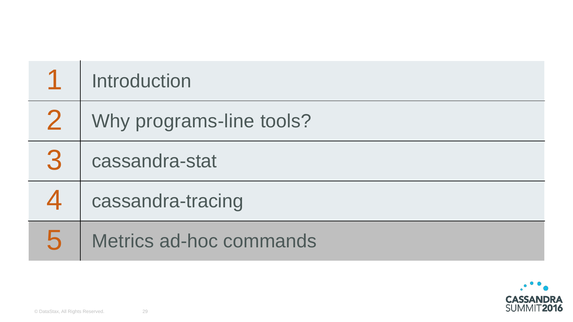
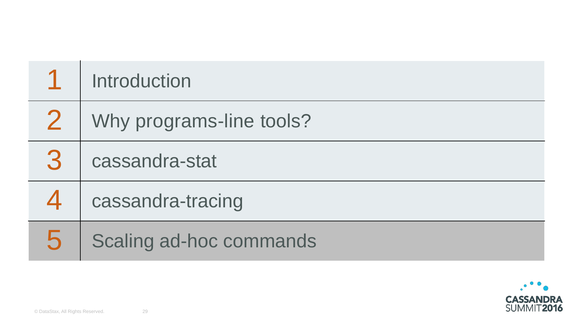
Metrics: Metrics -> Scaling (123, 242)
